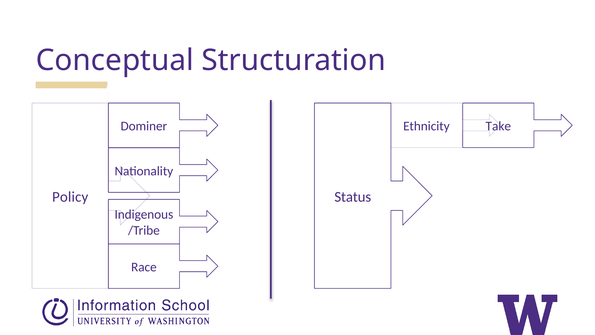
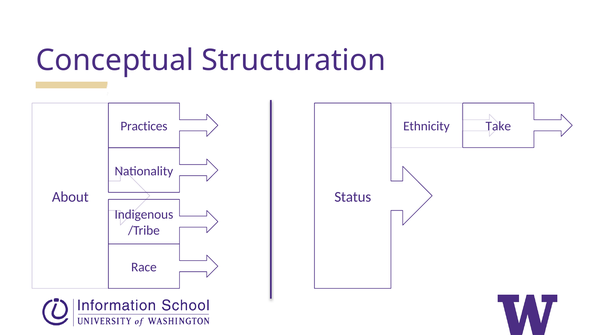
Dominer: Dominer -> Practices (144, 126)
Policy: Policy -> About (70, 197)
